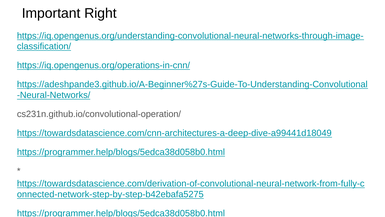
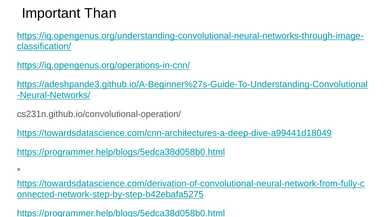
Right: Right -> Than (100, 13)
